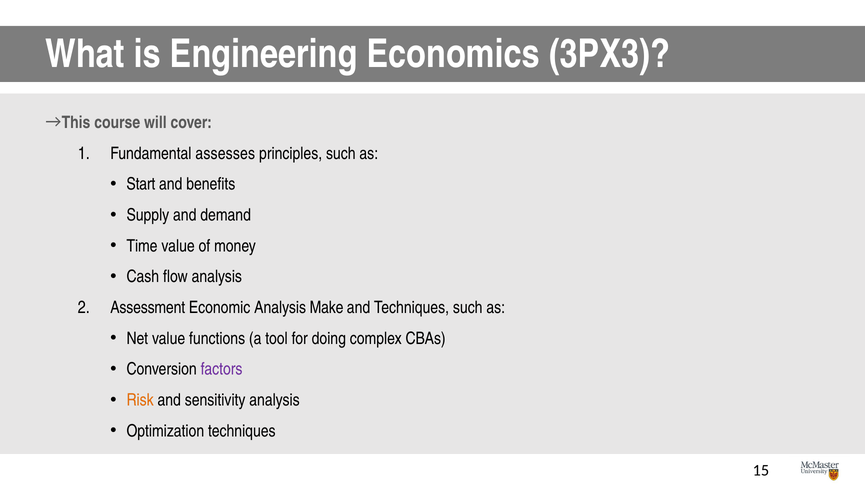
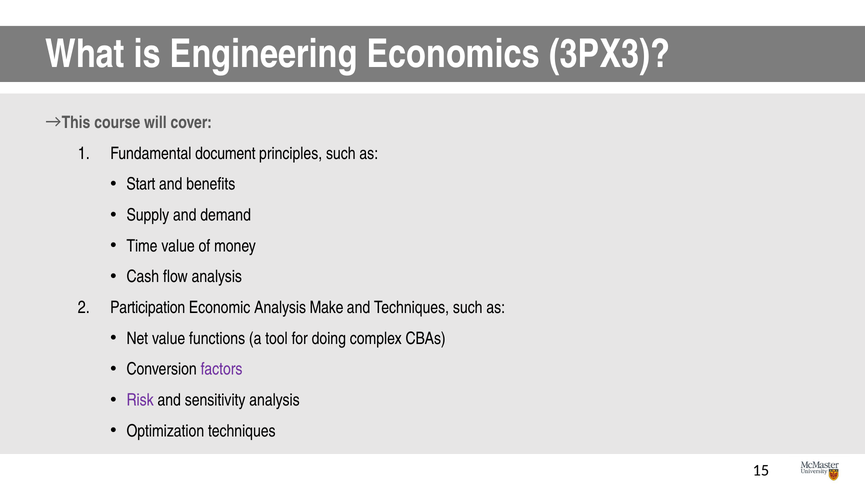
assesses: assesses -> document (225, 153)
Assessment: Assessment -> Participation (148, 307)
Risk colour: orange -> purple (140, 400)
